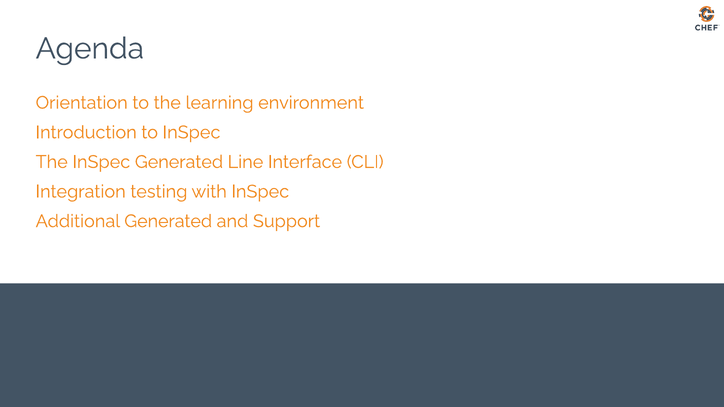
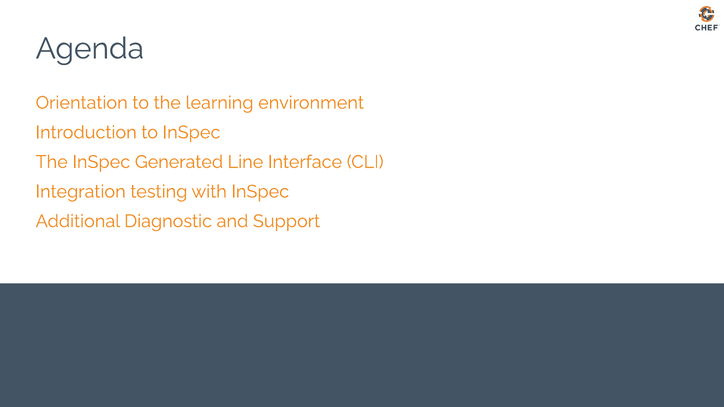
Additional Generated: Generated -> Diagnostic (168, 221)
